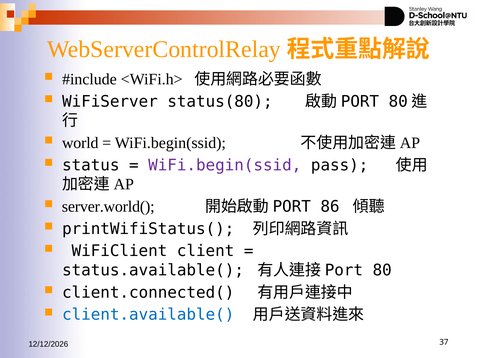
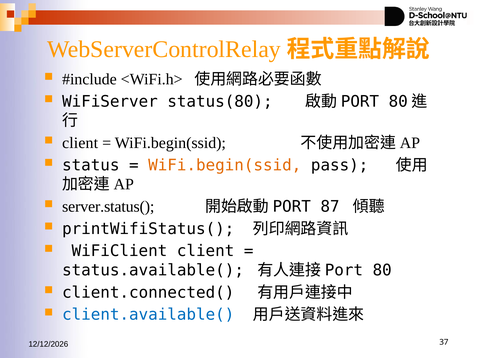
world: world -> client (80, 143)
WiFi.begin(ssid colour: purple -> orange (225, 165)
server.world(: server.world( -> server.status( (108, 206)
86: 86 -> 87 (330, 206)
